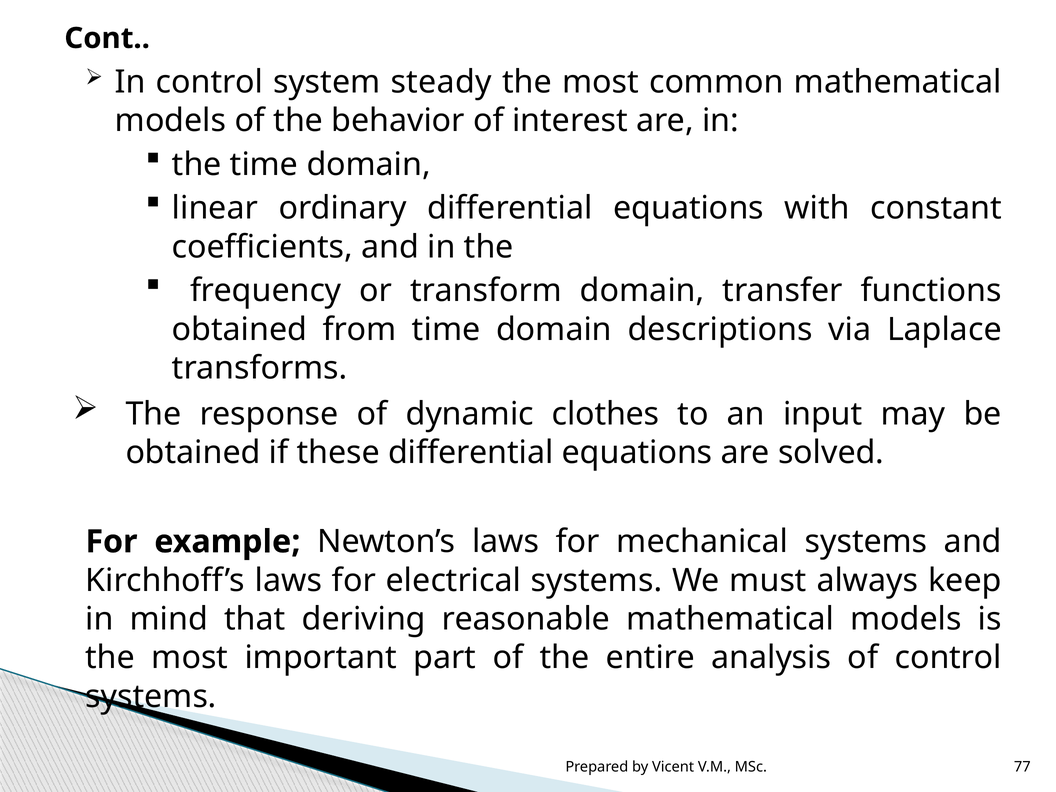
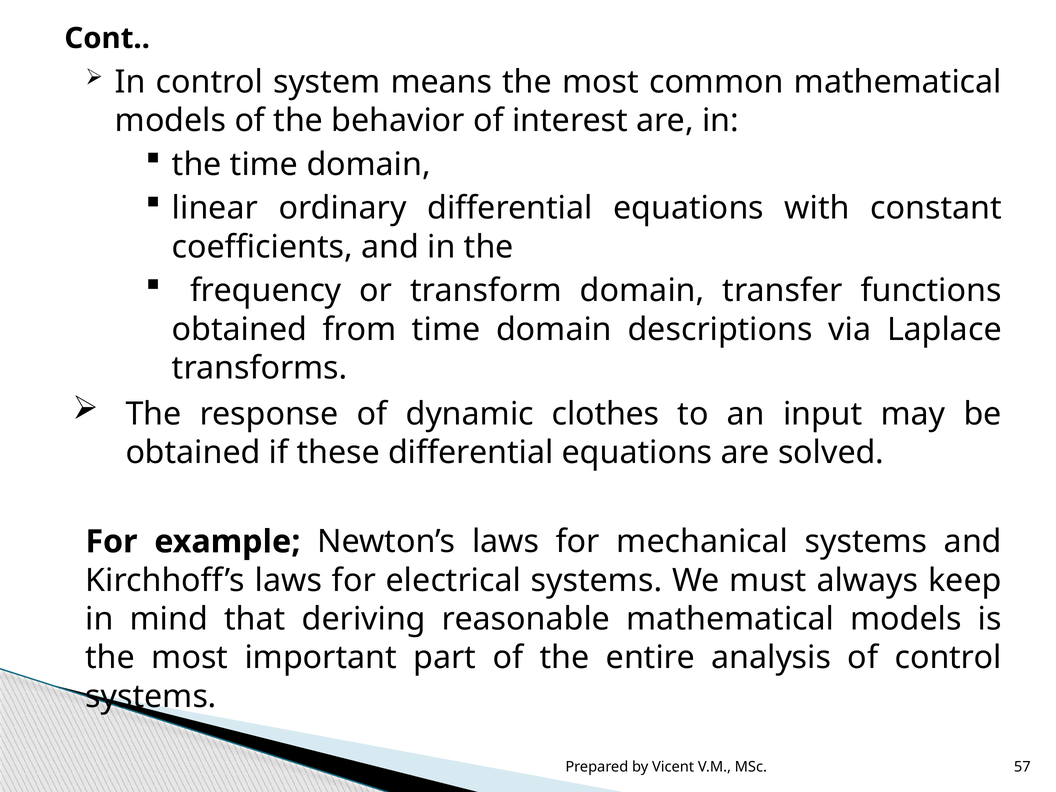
steady: steady -> means (441, 82)
77: 77 -> 57 (1022, 767)
